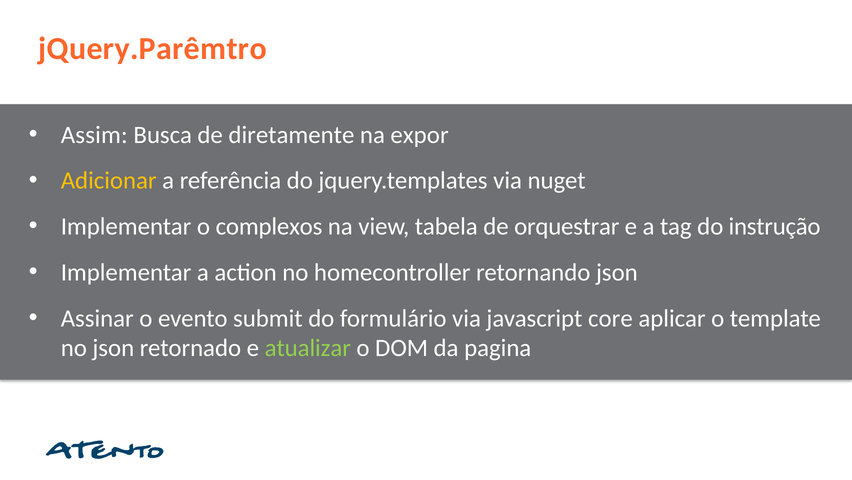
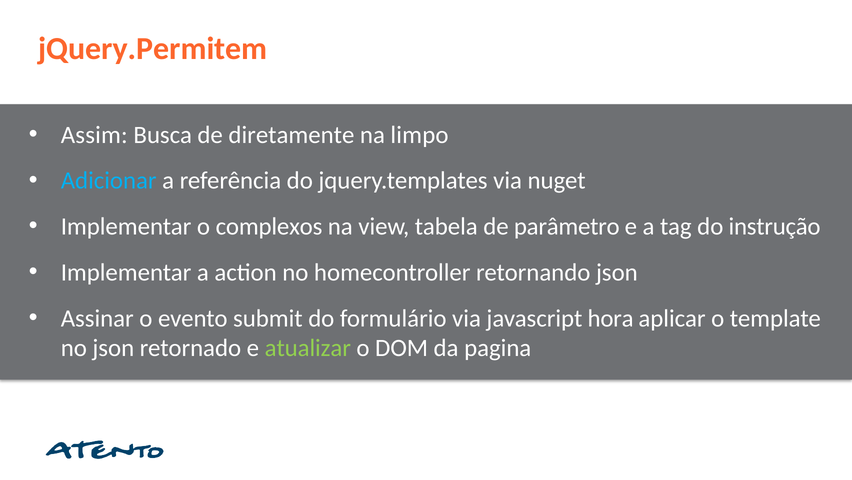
jQuery.Parêmtro: jQuery.Parêmtro -> jQuery.Permitem (153, 49)
expor: expor -> limpo (420, 135)
Adicionar colour: yellow -> light blue (109, 180)
orquestrar: orquestrar -> parâmetro (567, 226)
core: core -> hora (611, 318)
